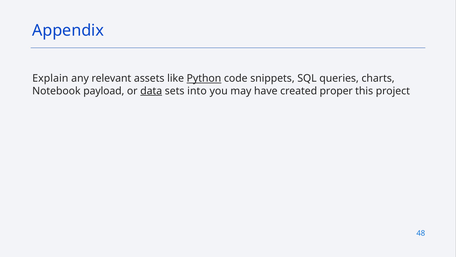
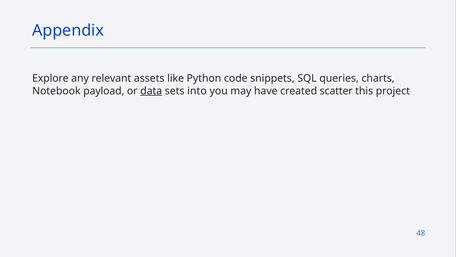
Explain: Explain -> Explore (50, 78)
Python underline: present -> none (204, 78)
proper: proper -> scatter (336, 91)
